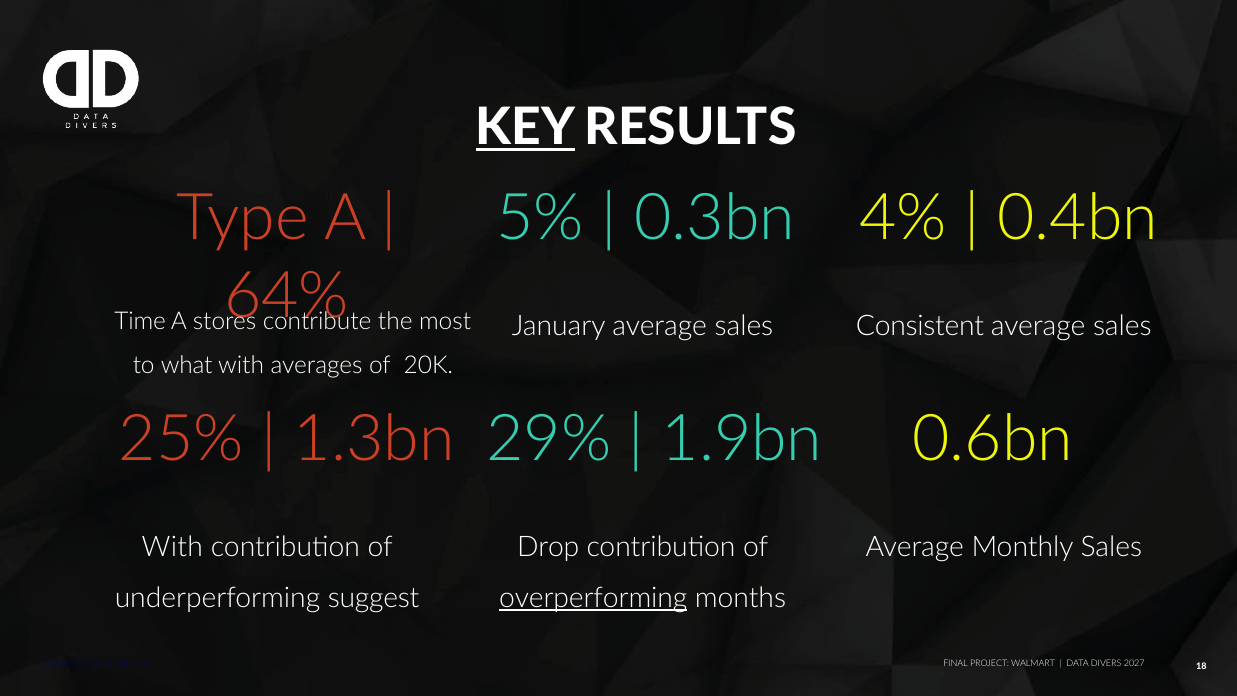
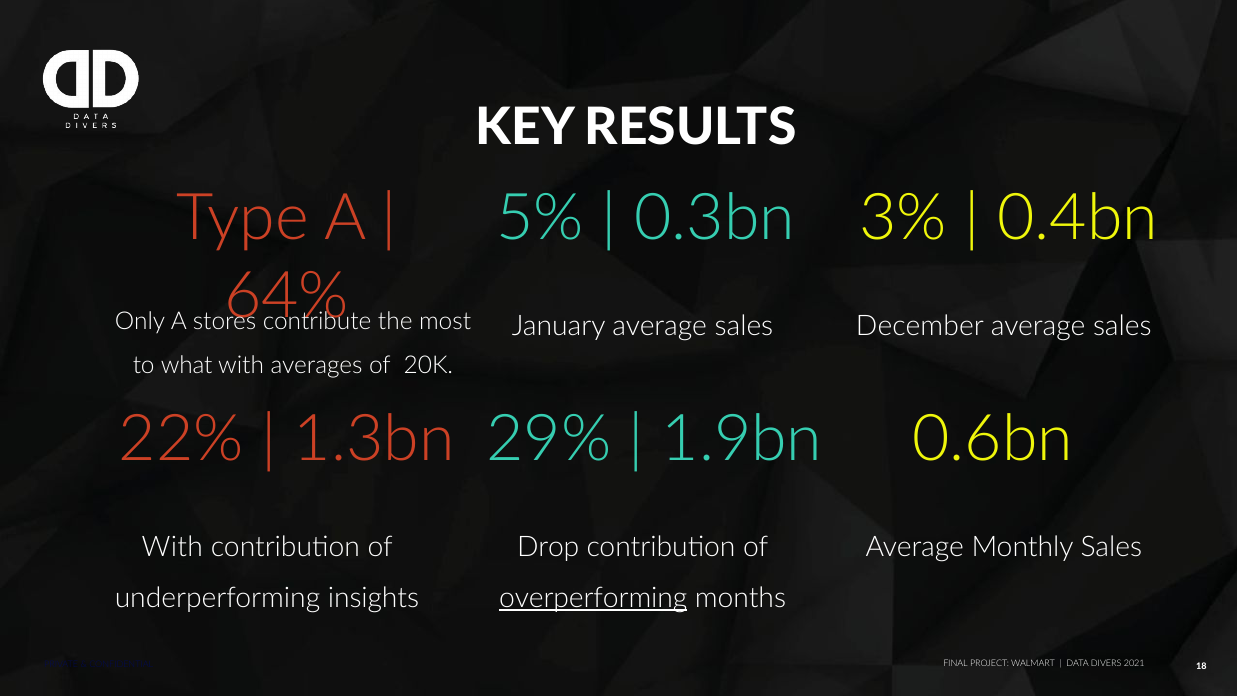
KEY underline: present -> none (525, 127)
4%: 4% -> 3% (903, 219)
Time: Time -> Only (140, 321)
Consistent: Consistent -> December (920, 326)
25%: 25% -> 22% (181, 439)
suggest: suggest -> insights (373, 598)
2027: 2027 -> 2021 (1134, 663)
